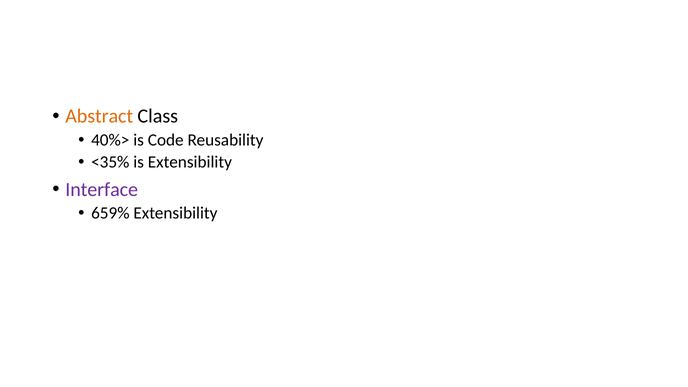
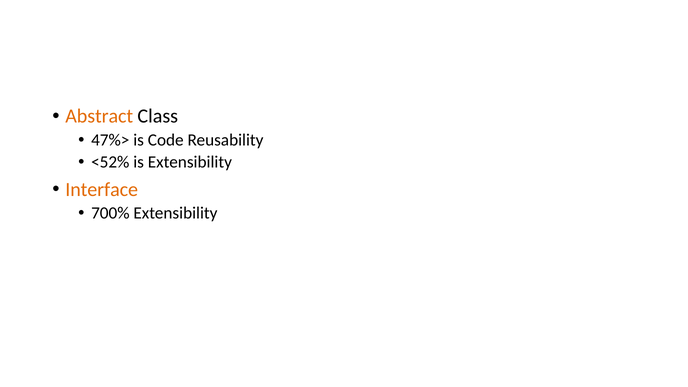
40%>: 40%> -> 47%> (110, 140)
<35%: <35% -> <52% (110, 162)
Interface colour: purple -> orange (102, 189)
659%: 659% -> 700% (110, 213)
